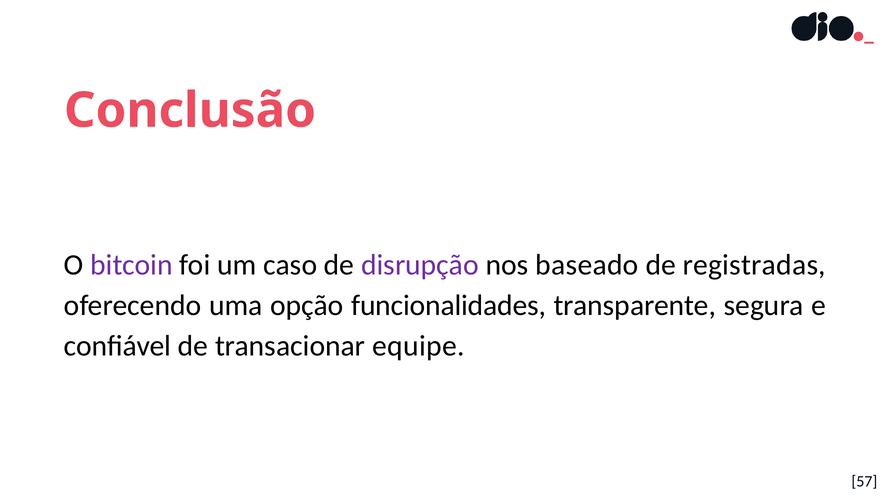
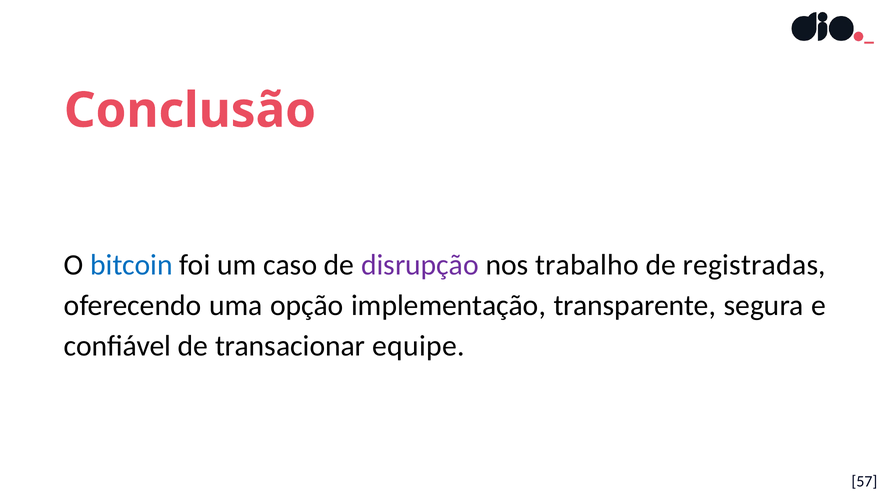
bitcoin colour: purple -> blue (132, 265)
baseado: baseado -> trabalho (587, 265)
funcionalidades: funcionalidades -> implementação (449, 306)
